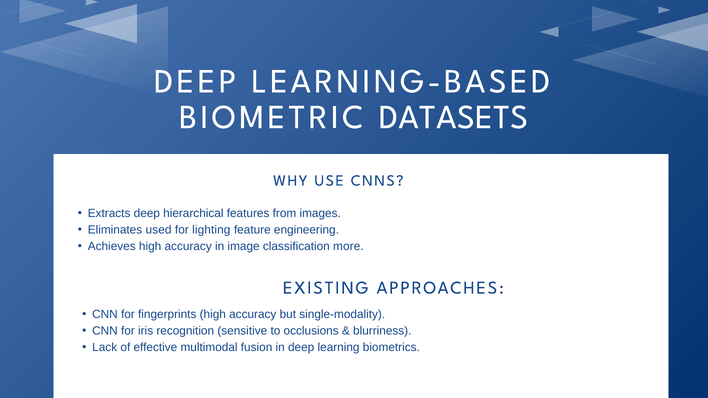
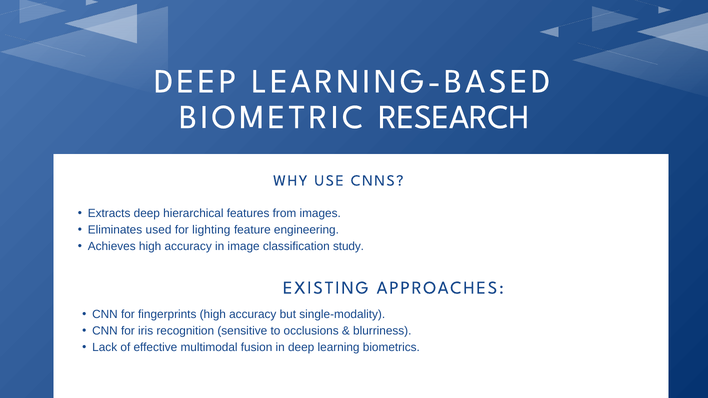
DATASETS: DATASETS -> RESEARCH (454, 117)
more: more -> study (349, 247)
